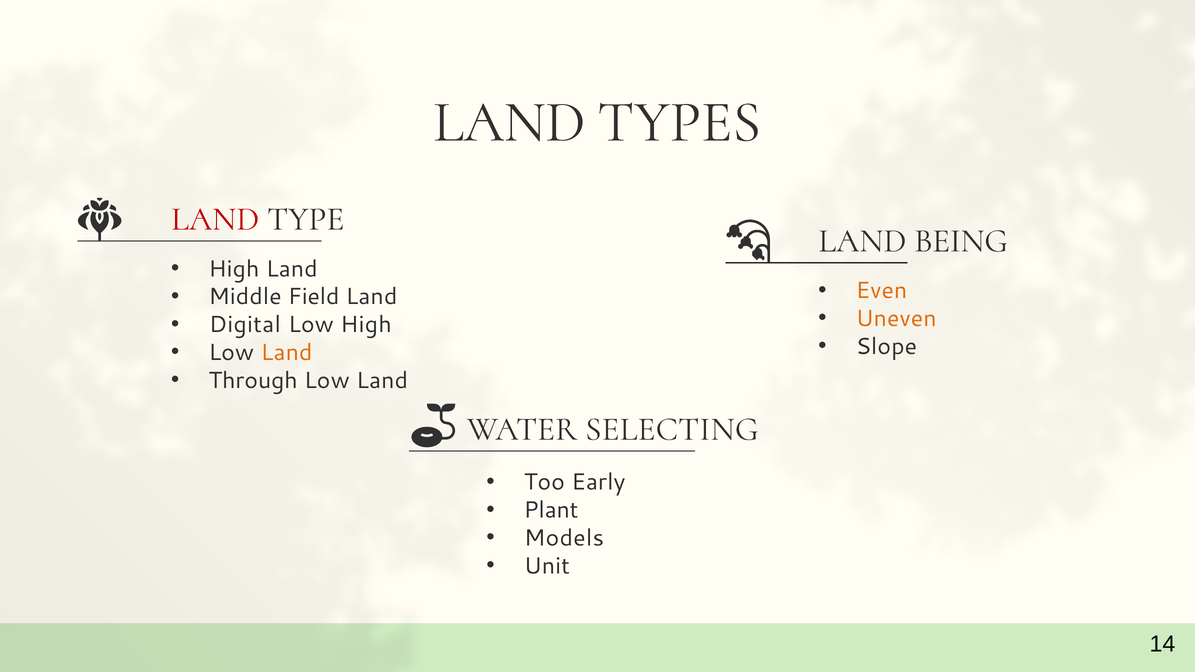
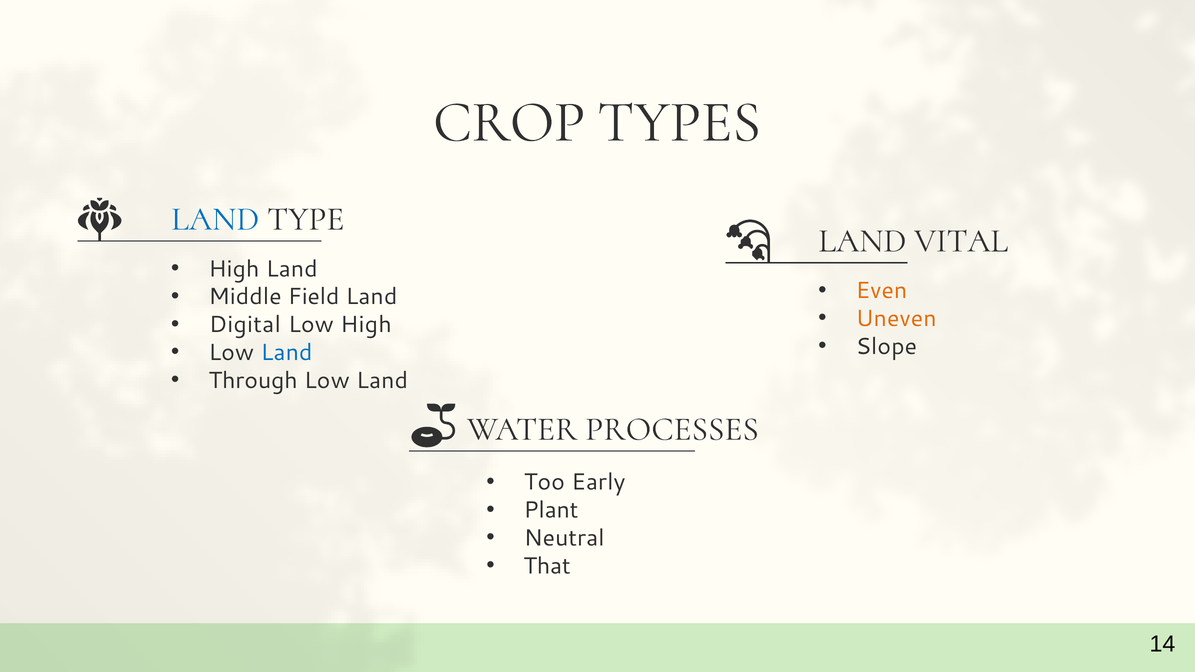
LAND: LAND -> CROP (509, 121)
LAND colour: red -> blue (215, 219)
BEING: BEING -> VITAL (961, 241)
Land colour: orange -> blue (287, 353)
SELECTING: SELECTING -> PROCESSES (672, 429)
Models: Models -> Neutral (564, 538)
Unit: Unit -> That (547, 566)
